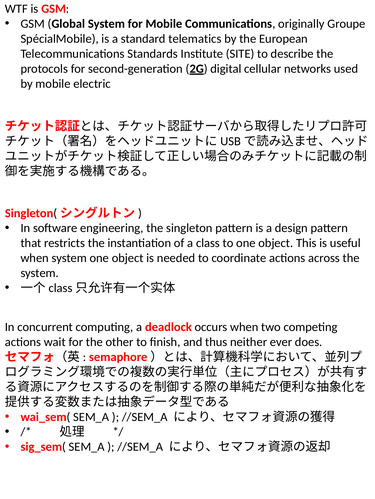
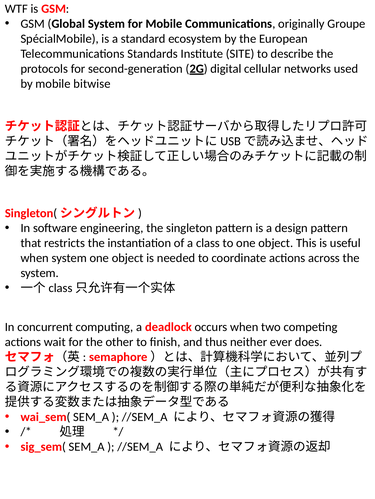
telematics: telematics -> ecosystem (195, 39)
electric: electric -> bitwise (92, 84)
